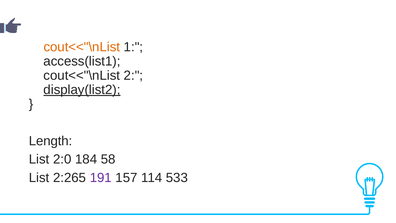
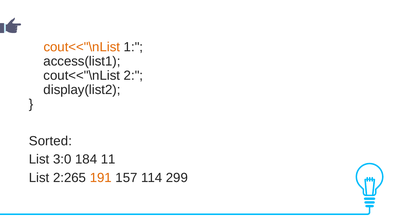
display(list2 underline: present -> none (82, 90)
Length: Length -> Sorted (50, 141)
2:0: 2:0 -> 3:0 (62, 159)
58: 58 -> 11 (108, 159)
191 colour: purple -> orange (101, 178)
533: 533 -> 299 (177, 178)
